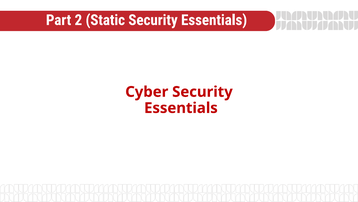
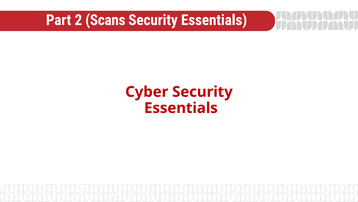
Static: Static -> Scans (105, 20)
